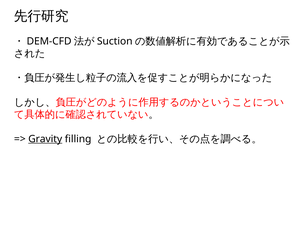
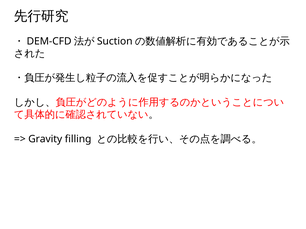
Gravity underline: present -> none (45, 139)
